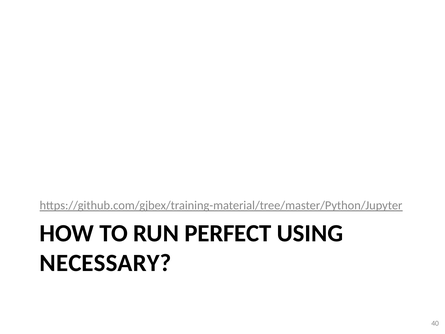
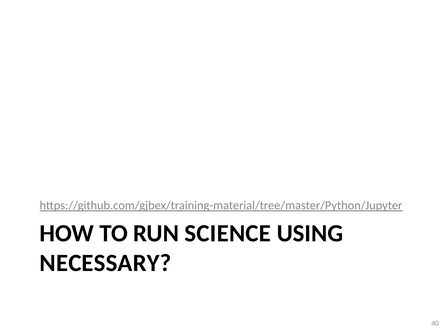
PERFECT: PERFECT -> SCIENCE (228, 233)
